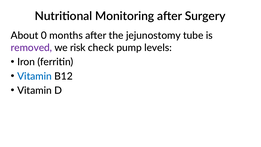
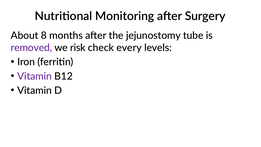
0: 0 -> 8 (44, 36)
pump: pump -> every (129, 48)
Vitamin colour: blue -> purple (35, 76)
